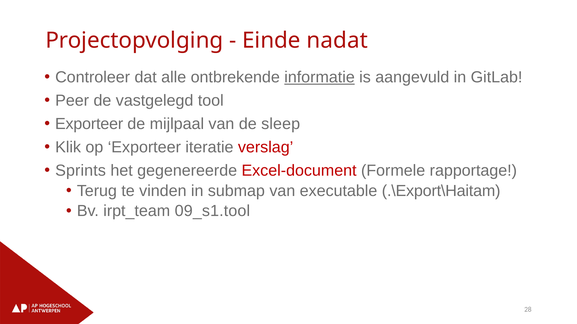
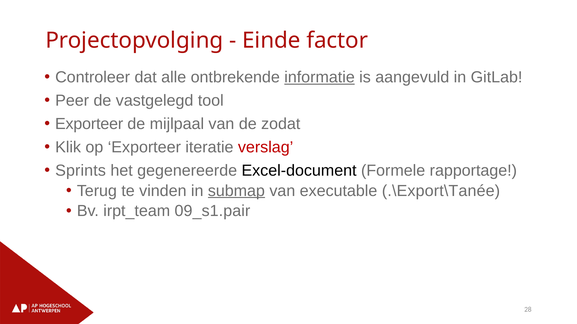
nadat: nadat -> factor (337, 41)
sleep: sleep -> zodat (281, 124)
Excel-document colour: red -> black (299, 171)
submap underline: none -> present (236, 191)
.\Export\Haitam: .\Export\Haitam -> .\Export\Tanée (441, 191)
09_s1.tool: 09_s1.tool -> 09_s1.pair (212, 211)
